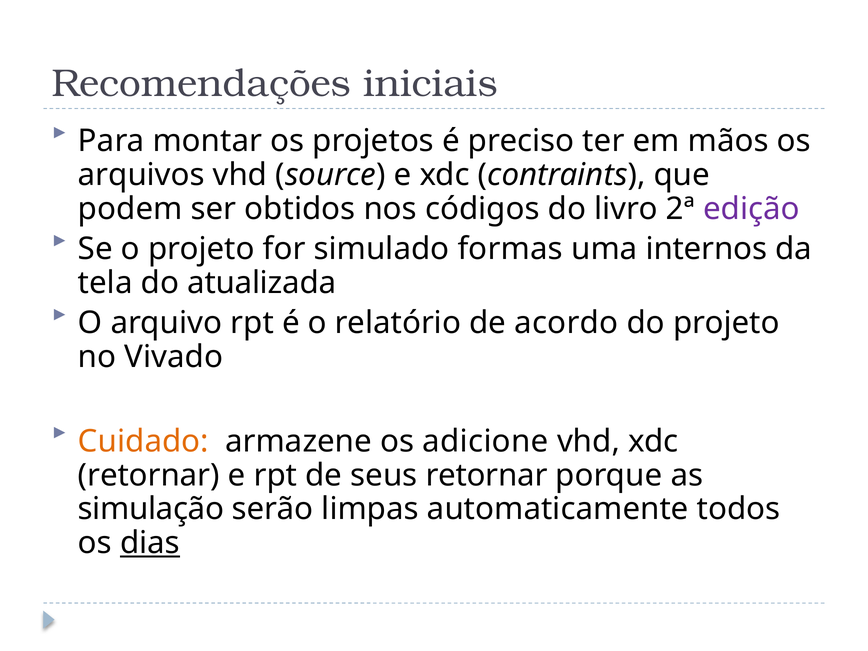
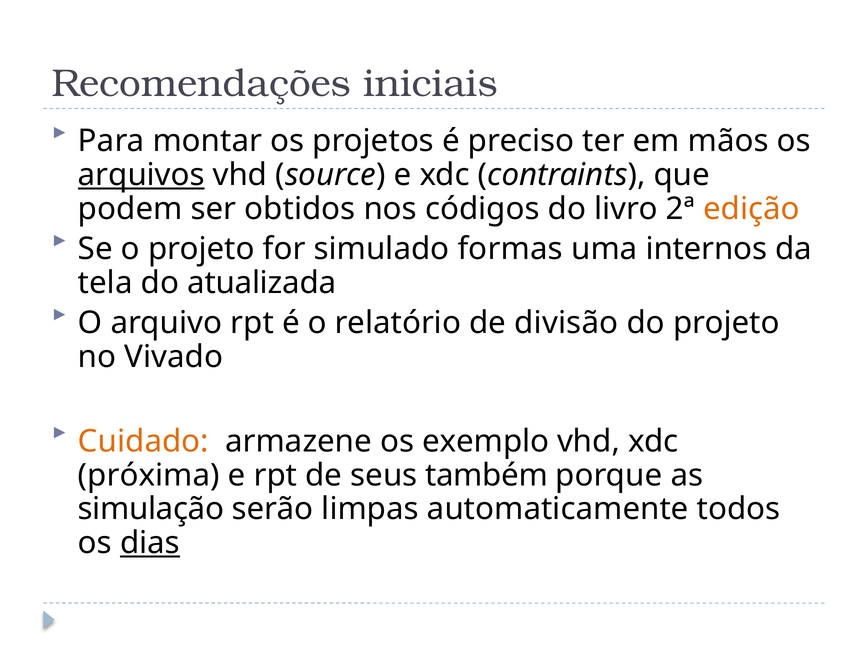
arquivos underline: none -> present (141, 175)
edição colour: purple -> orange (751, 209)
acordo: acordo -> divisão (566, 323)
adicione: adicione -> exemplo (486, 441)
retornar: retornar -> próxima (149, 475)
seus retornar: retornar -> também (487, 475)
